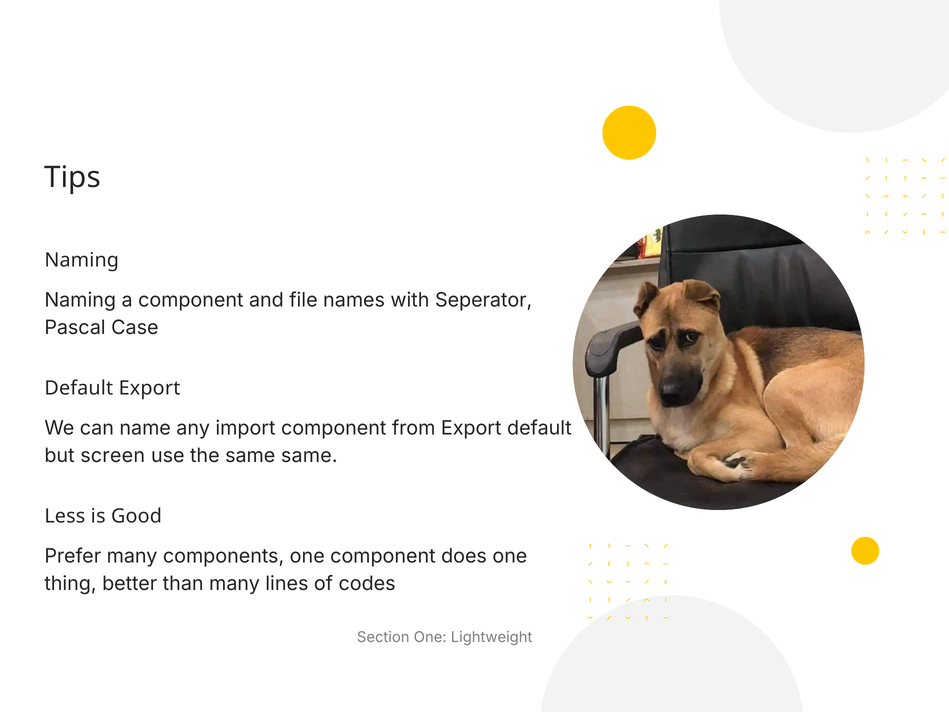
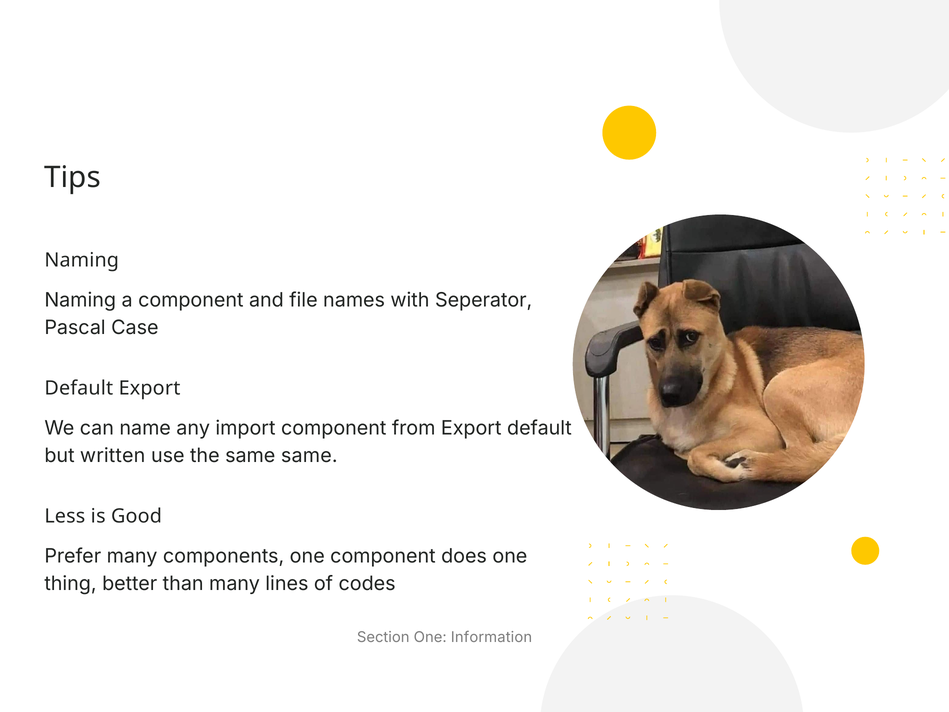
screen: screen -> written (113, 456)
Lightweight: Lightweight -> Information (492, 637)
